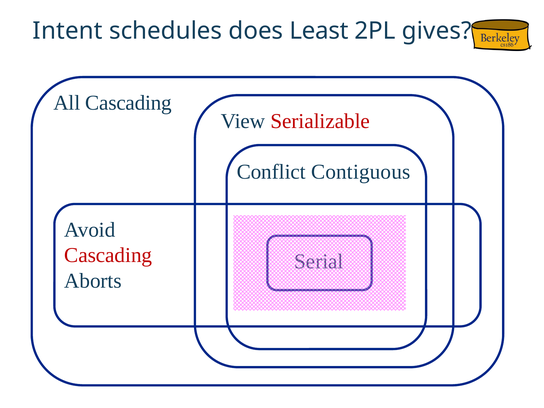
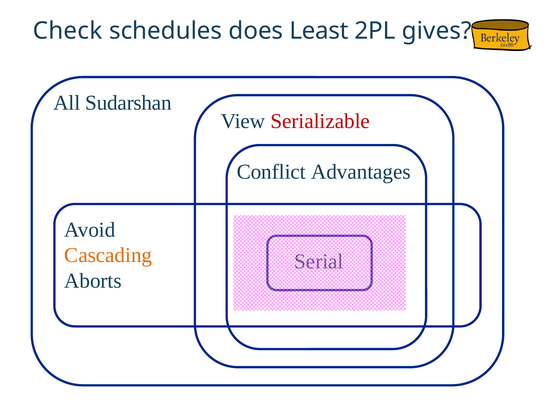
Intent: Intent -> Check (68, 31)
All Cascading: Cascading -> Sudarshan (128, 103)
Contiguous: Contiguous -> Advantages (361, 172)
Cascading colour: red -> orange (108, 255)
